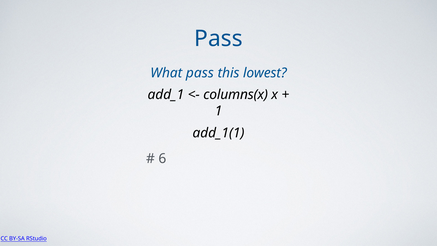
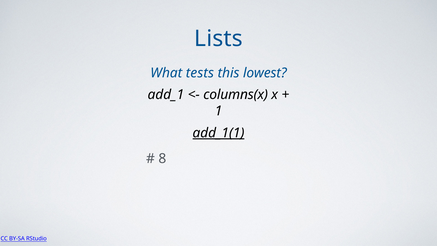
Pass: Pass -> Lists (218, 39)
What pass: pass -> tests (200, 73)
add_1(1 underline: none -> present (218, 133)
6: 6 -> 8 (162, 159)
